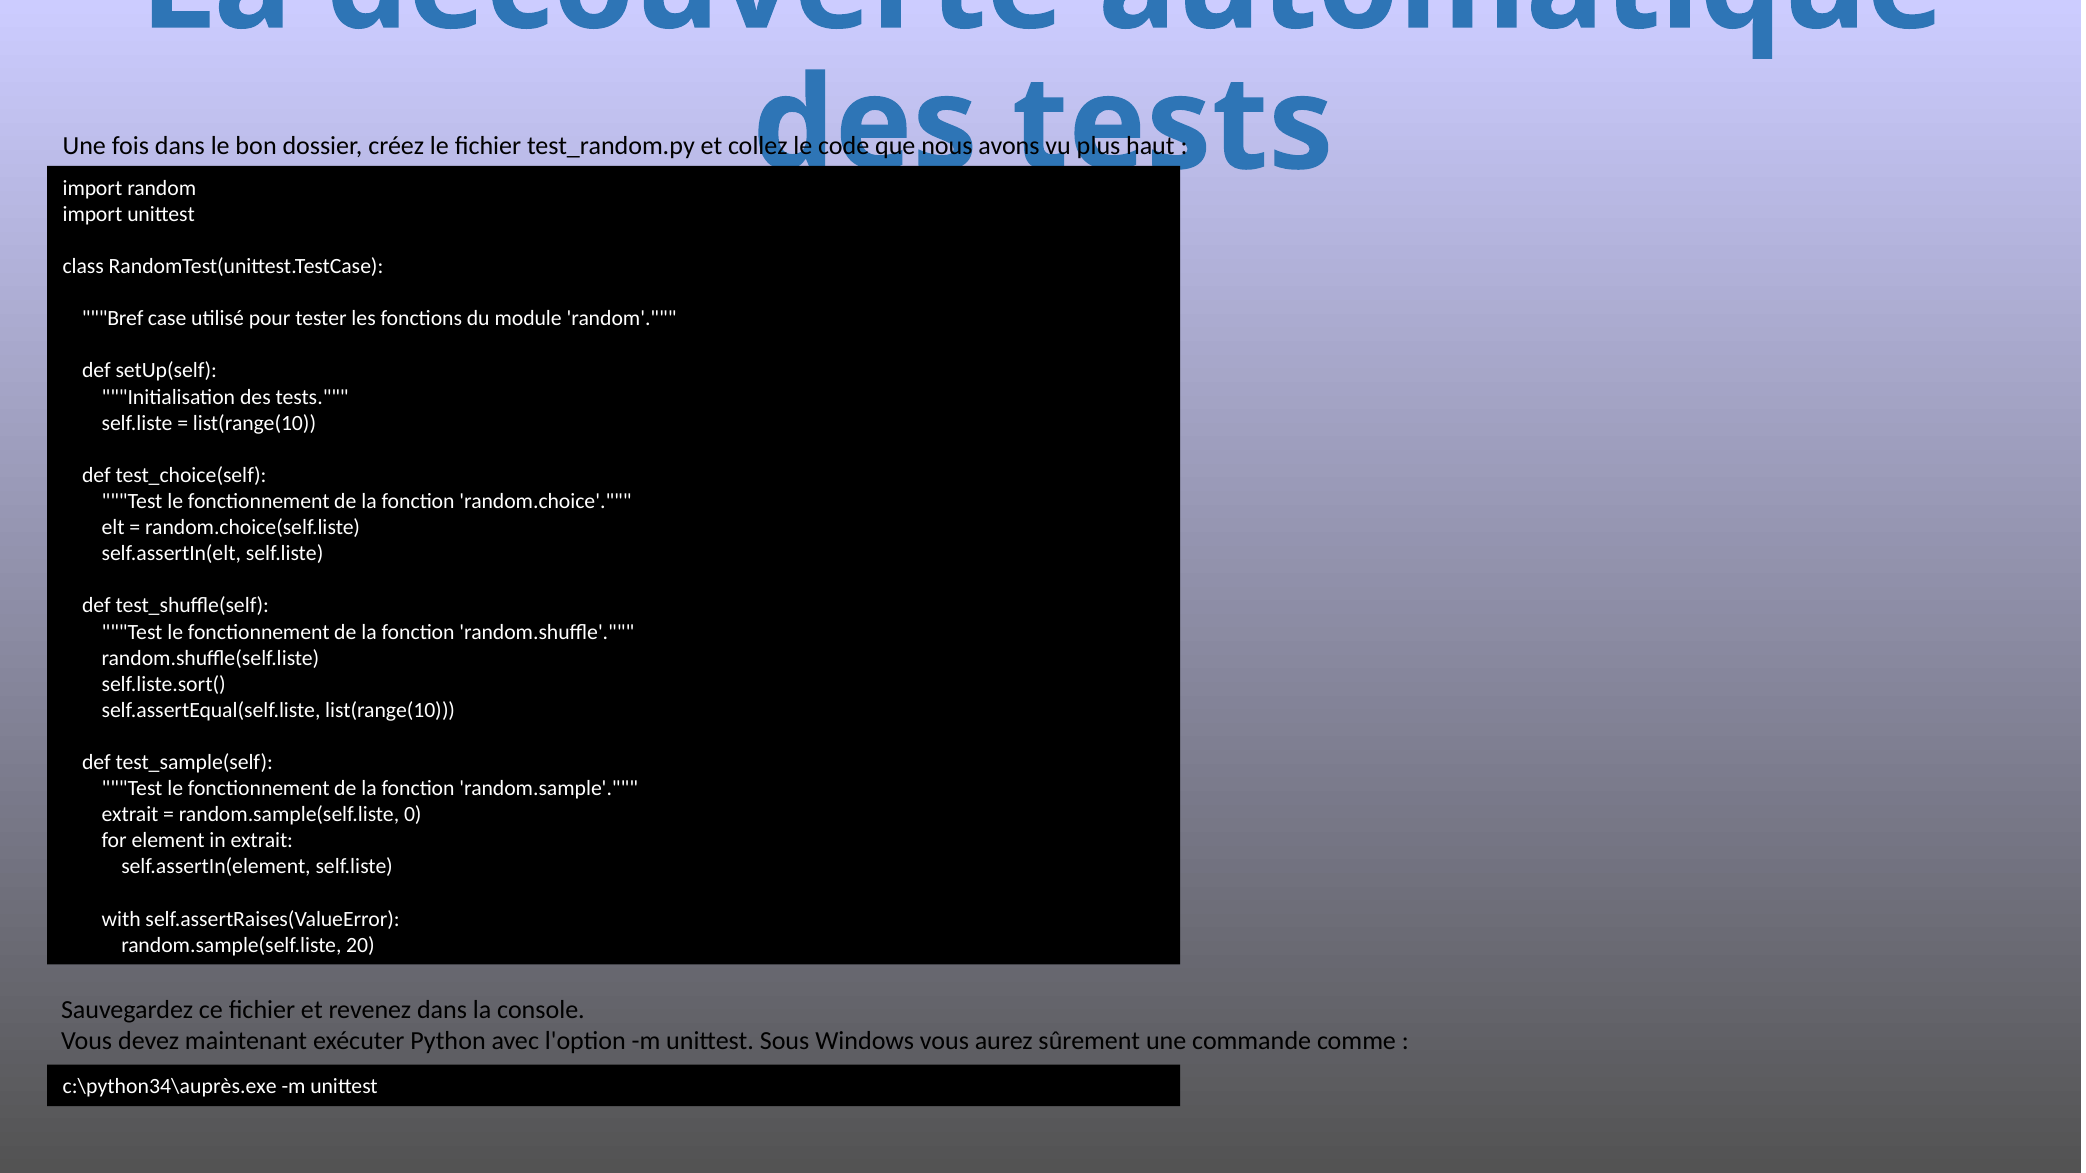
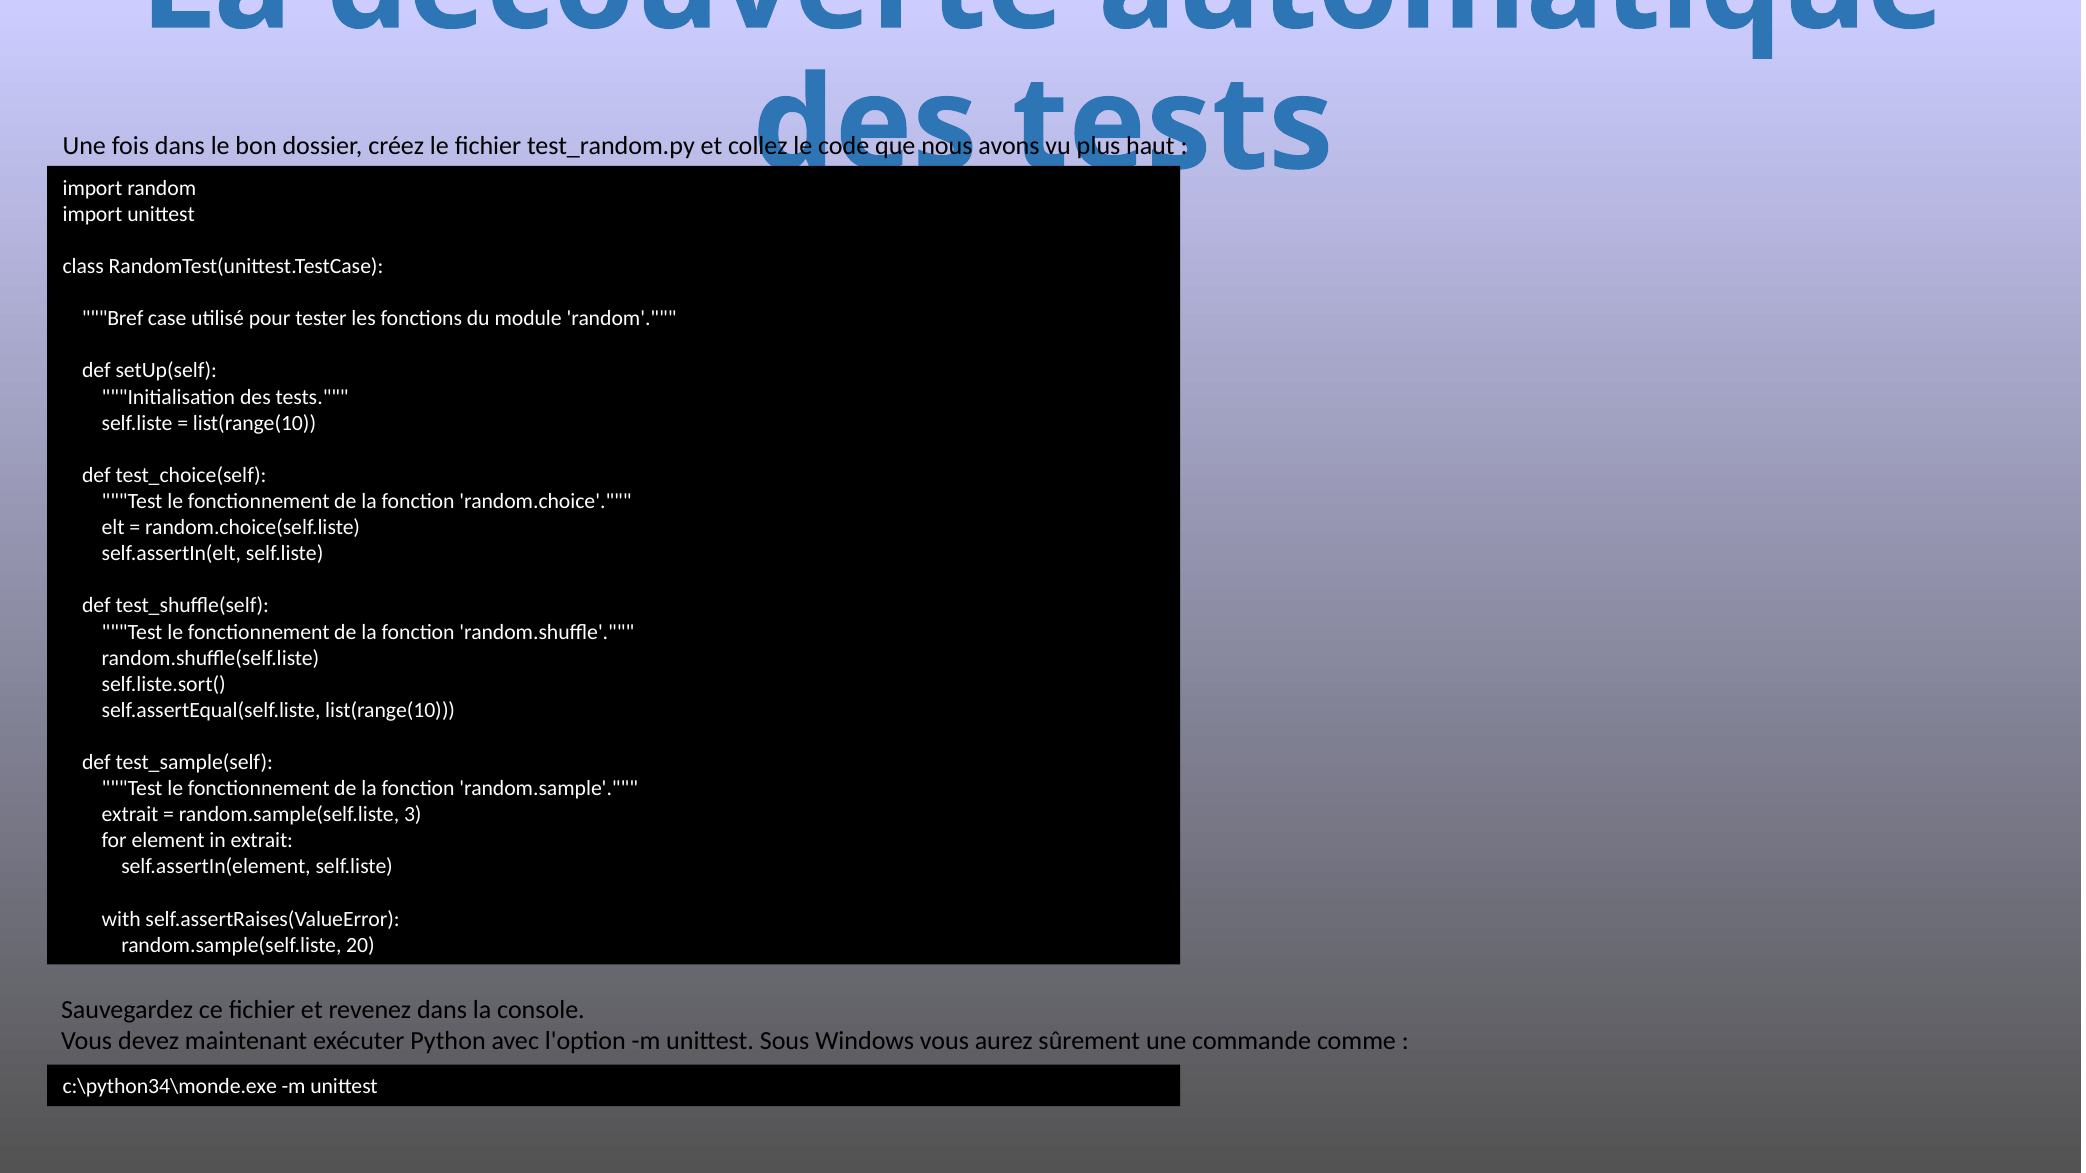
0: 0 -> 3 (413, 815)
c:\python34\auprès.exe: c:\python34\auprès.exe -> c:\python34\monde.exe (170, 1087)
